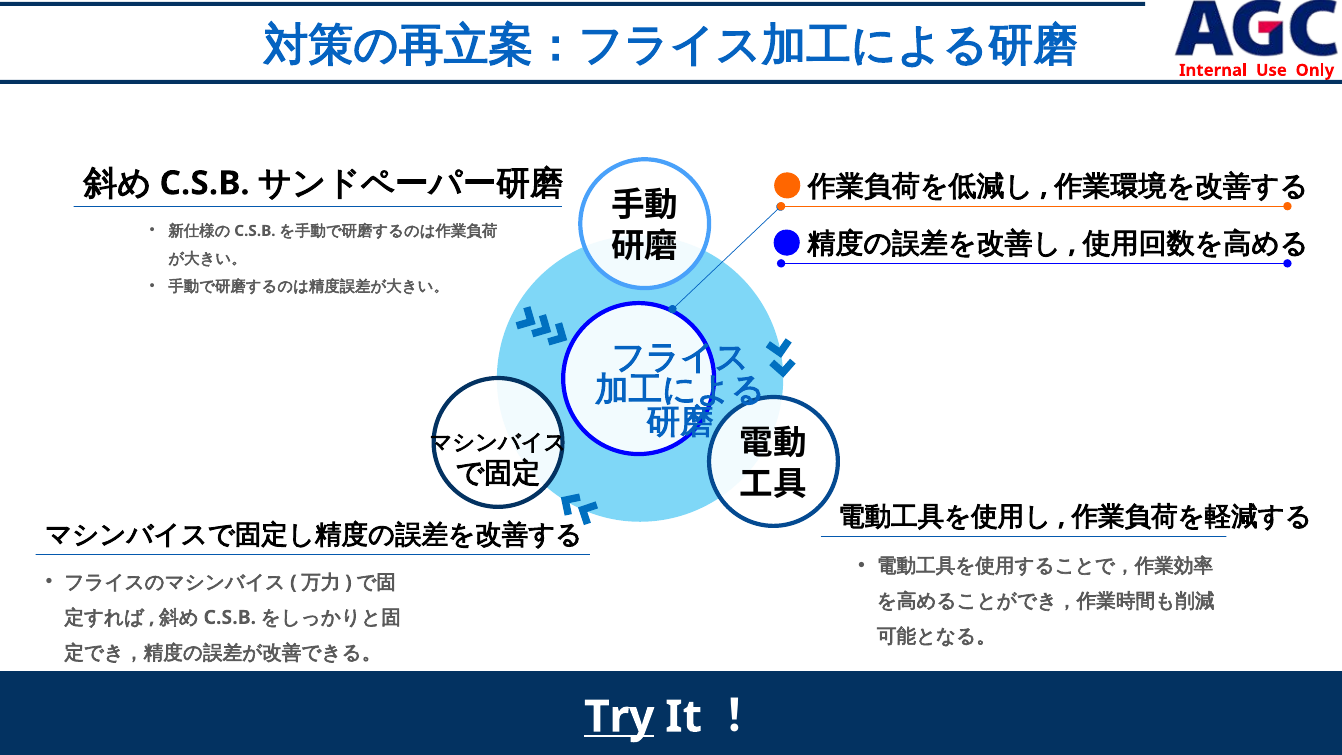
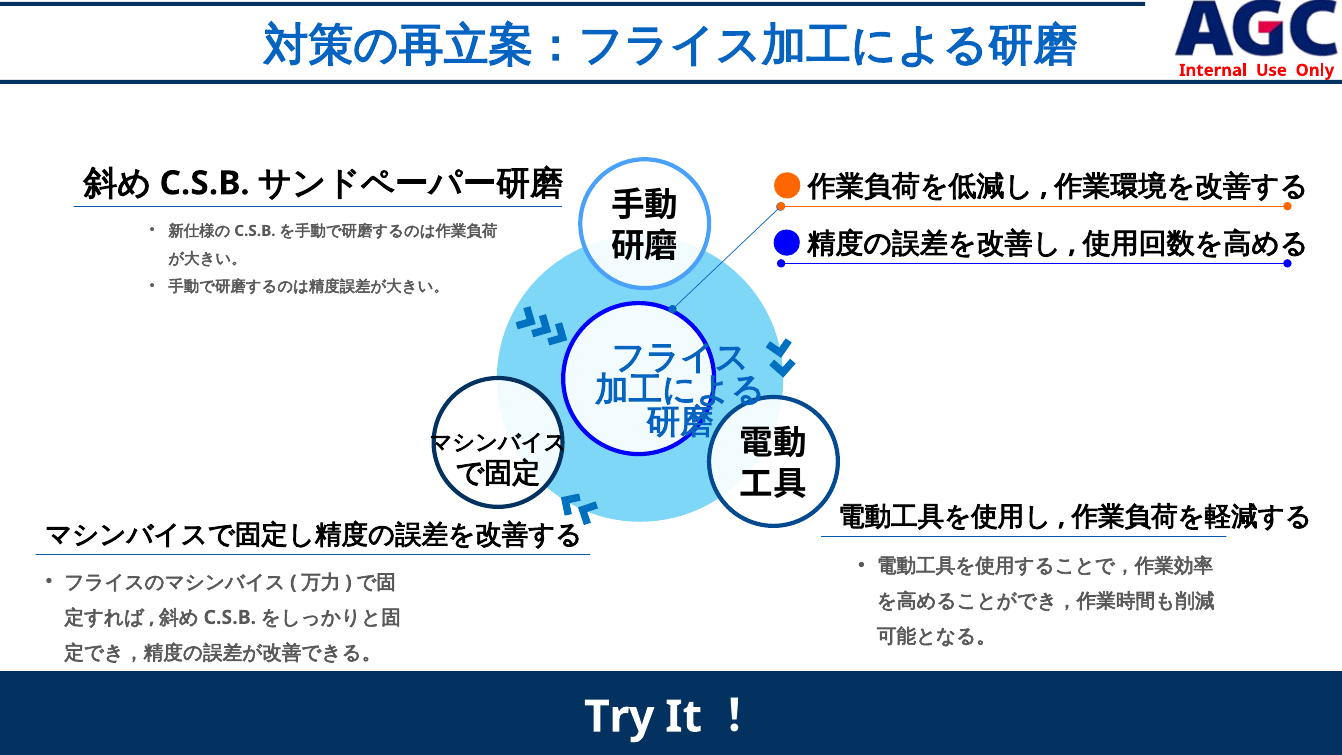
Try underline: present -> none (619, 717)
